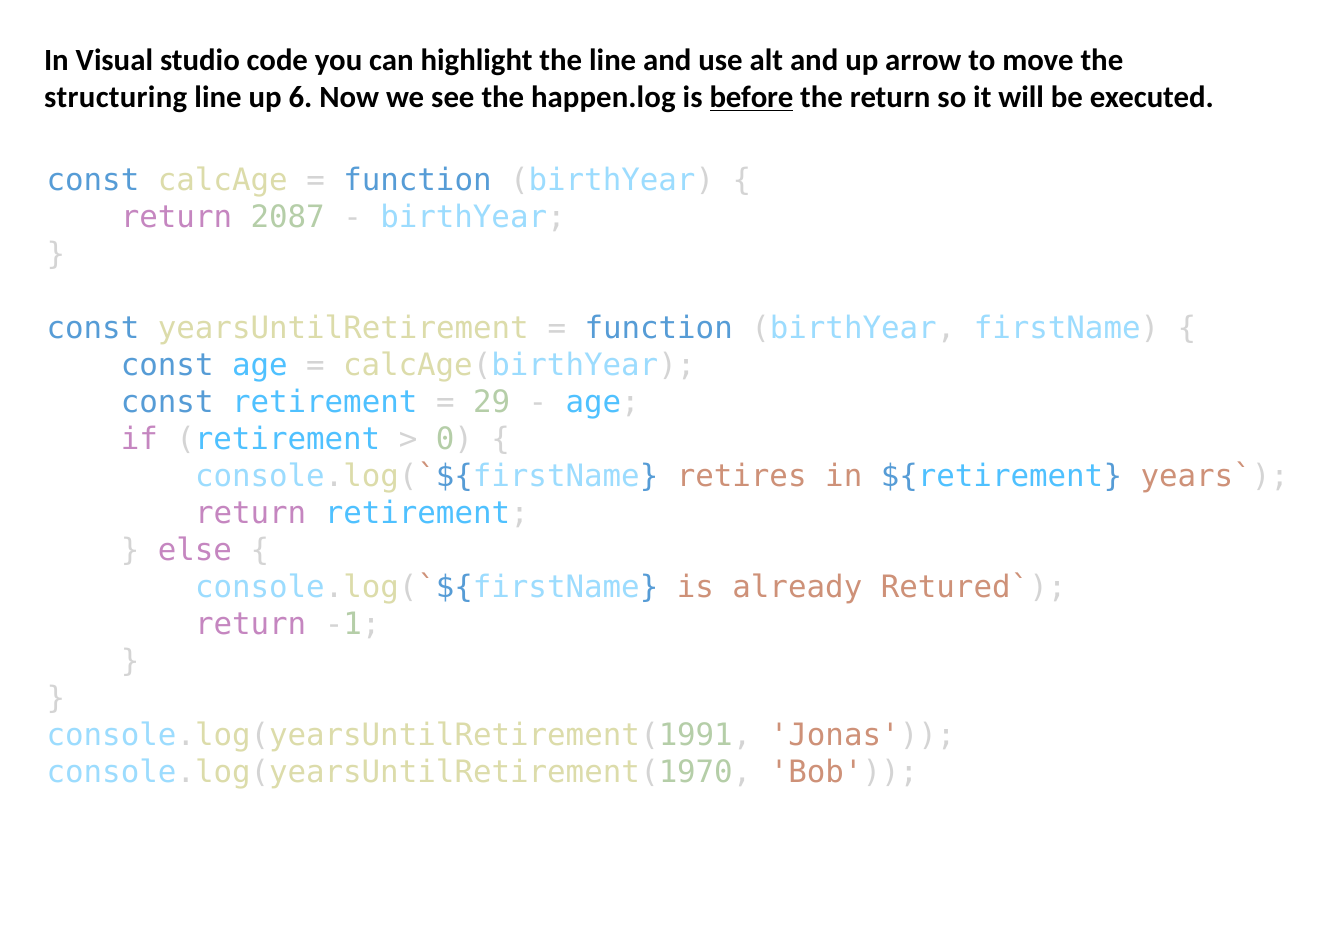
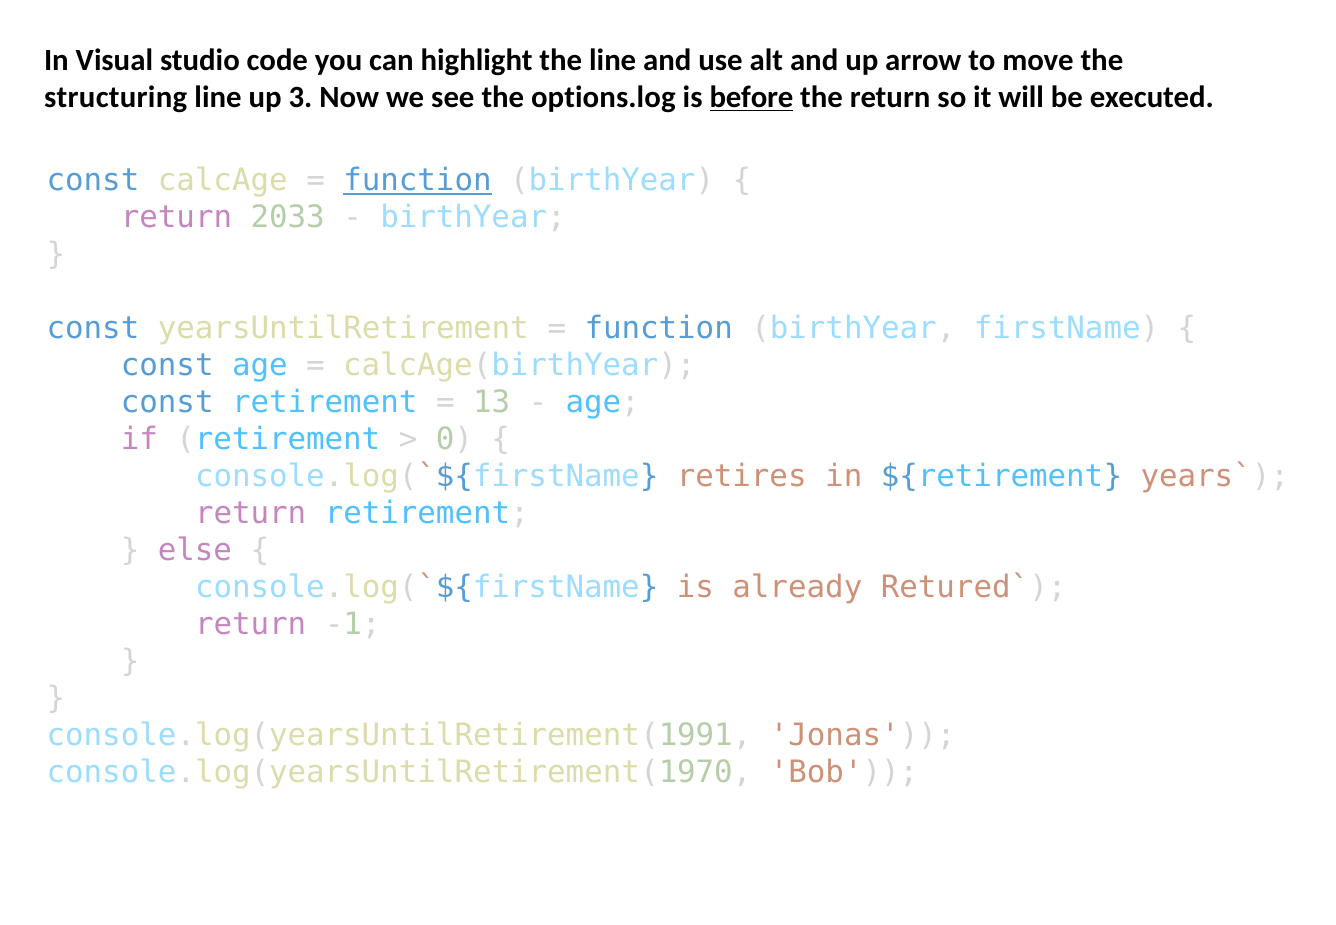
6: 6 -> 3 (301, 97)
happen.log: happen.log -> options.log (603, 97)
function underline: none -> present (417, 180)
2087: 2087 -> 2033 (288, 217)
29: 29 -> 13 (492, 402)
